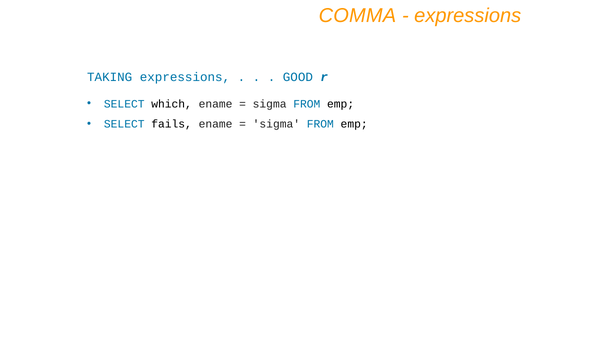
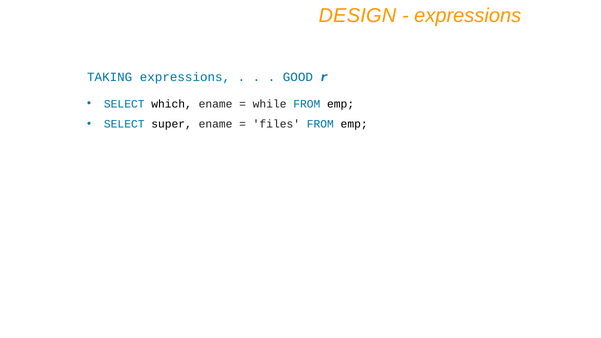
COMMA: COMMA -> DESIGN (357, 16)
sigma: sigma -> while (270, 104)
fails: fails -> super (172, 124)
sigma: sigma -> files (276, 124)
